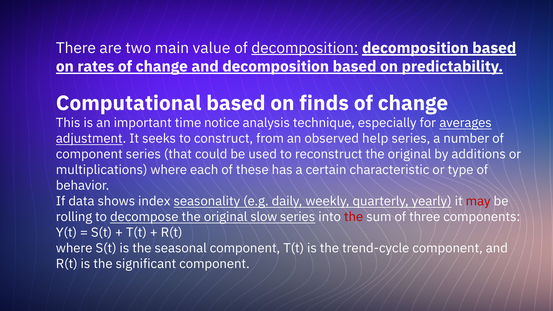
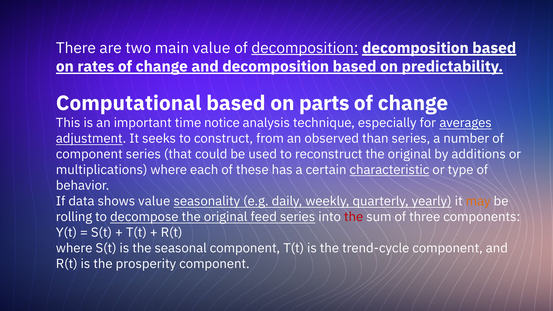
finds: finds -> parts (324, 103)
help: help -> than (375, 139)
characteristic underline: none -> present (389, 170)
shows index: index -> value (154, 201)
may colour: red -> orange (478, 201)
slow: slow -> feed (264, 217)
significant: significant -> prosperity (146, 264)
